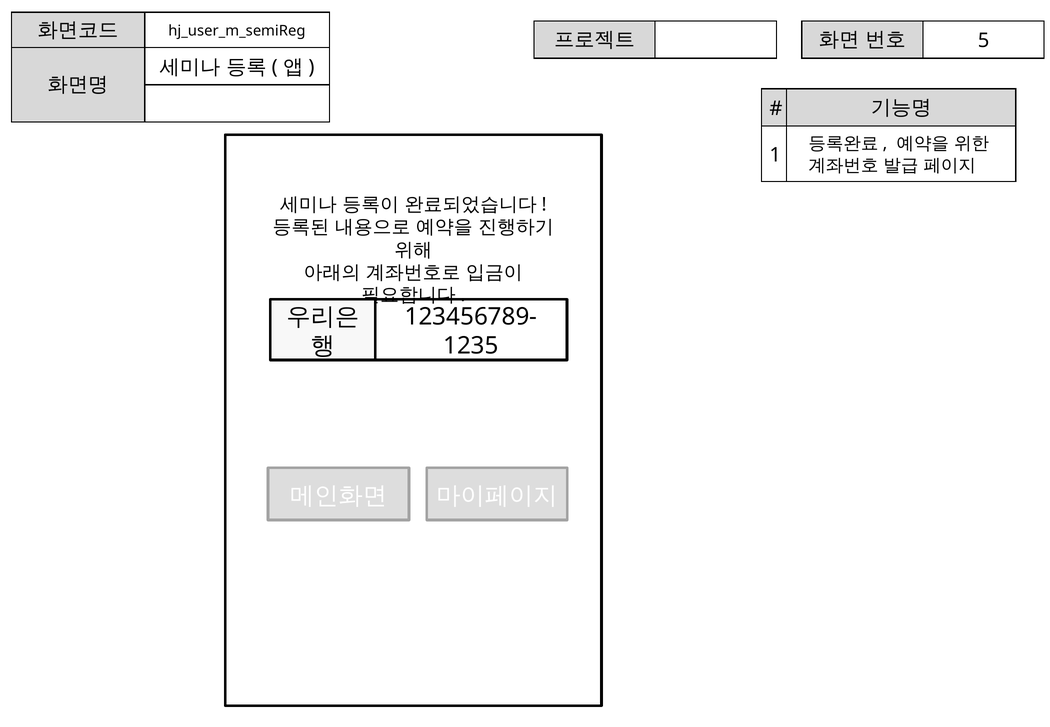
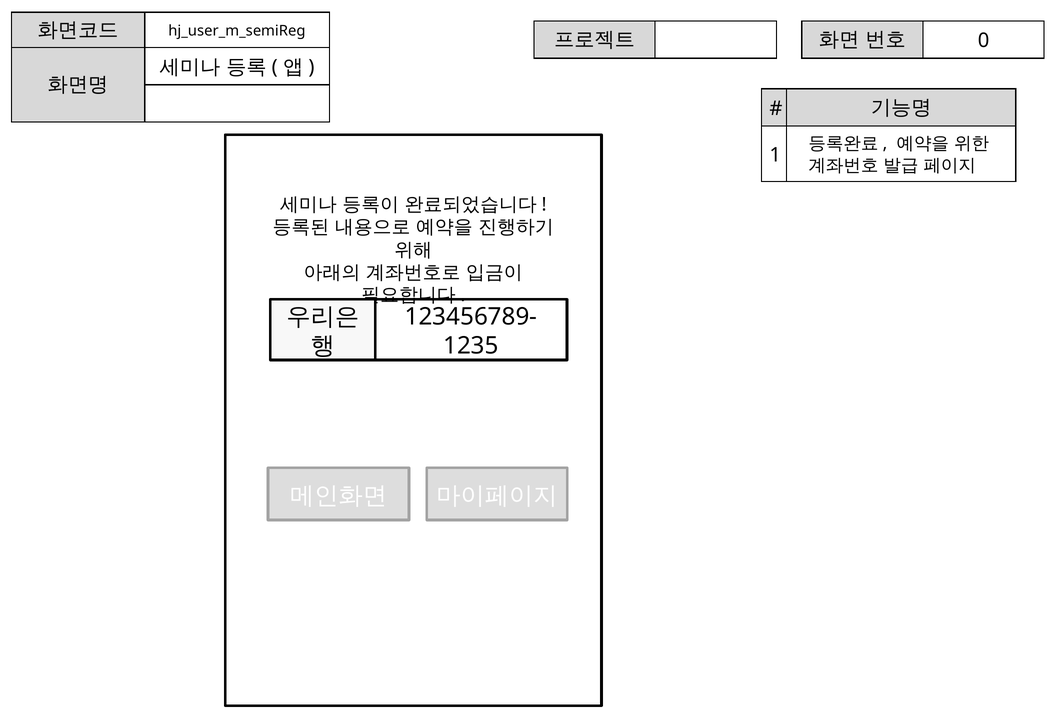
5: 5 -> 0 (984, 41)
